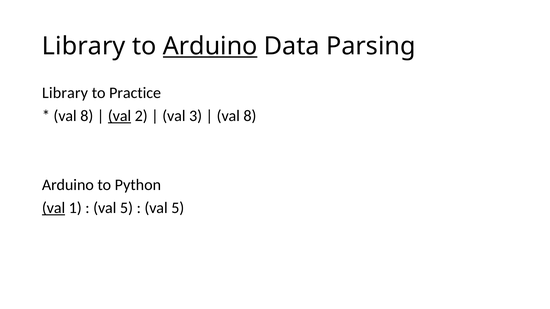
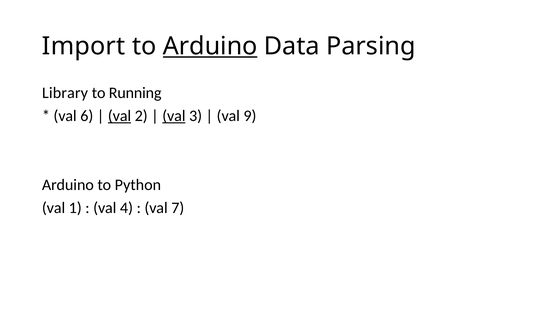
Library: Library -> Import (84, 46)
Practice: Practice -> Running (135, 93)
8: 8 -> 6 (87, 116)
val underline: none -> present (174, 116)
8: 8 -> 9 (250, 116)
val underline: present -> none (54, 208)
5: 5 -> 4 (126, 208)
5: 5 -> 7 (178, 208)
